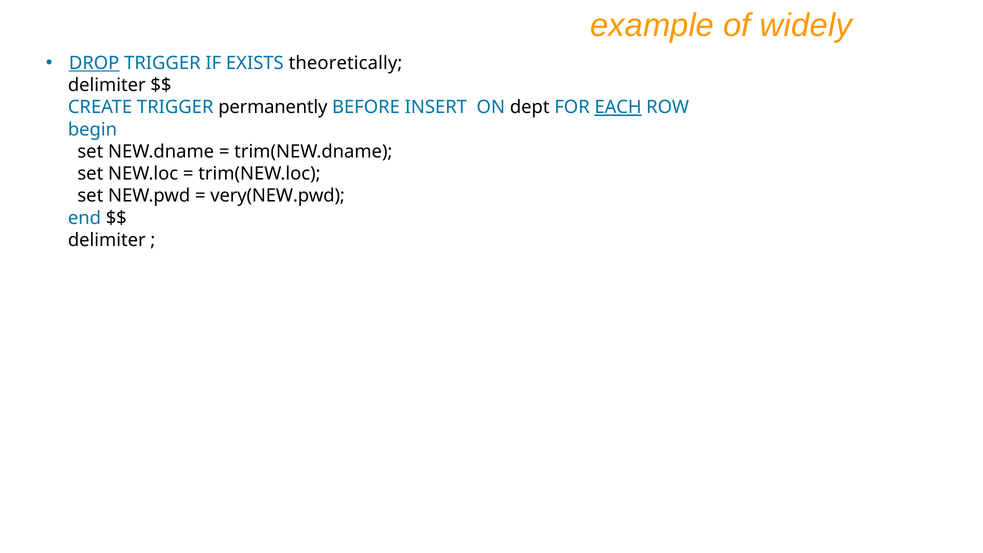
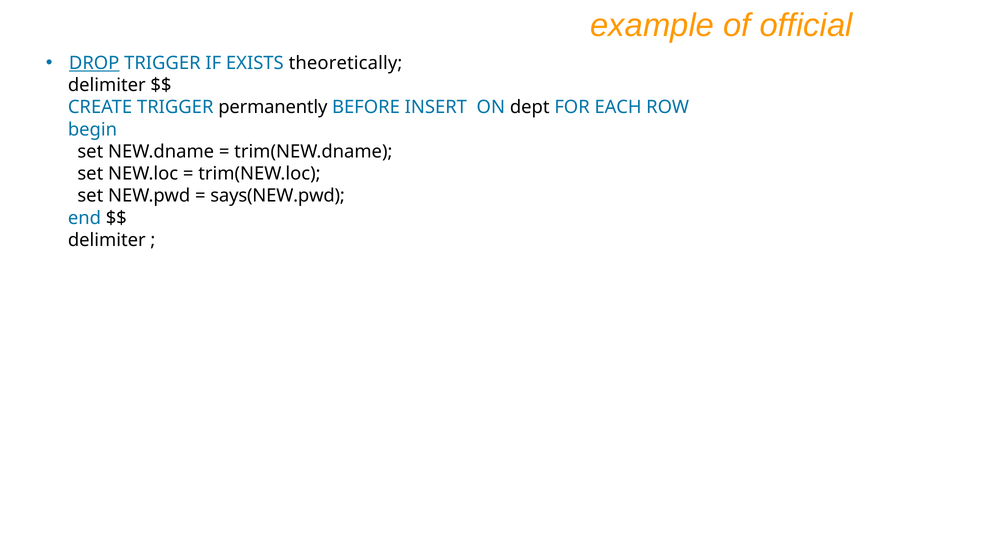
widely: widely -> official (806, 26)
EACH underline: present -> none (618, 107)
very(NEW.pwd: very(NEW.pwd -> says(NEW.pwd (278, 196)
